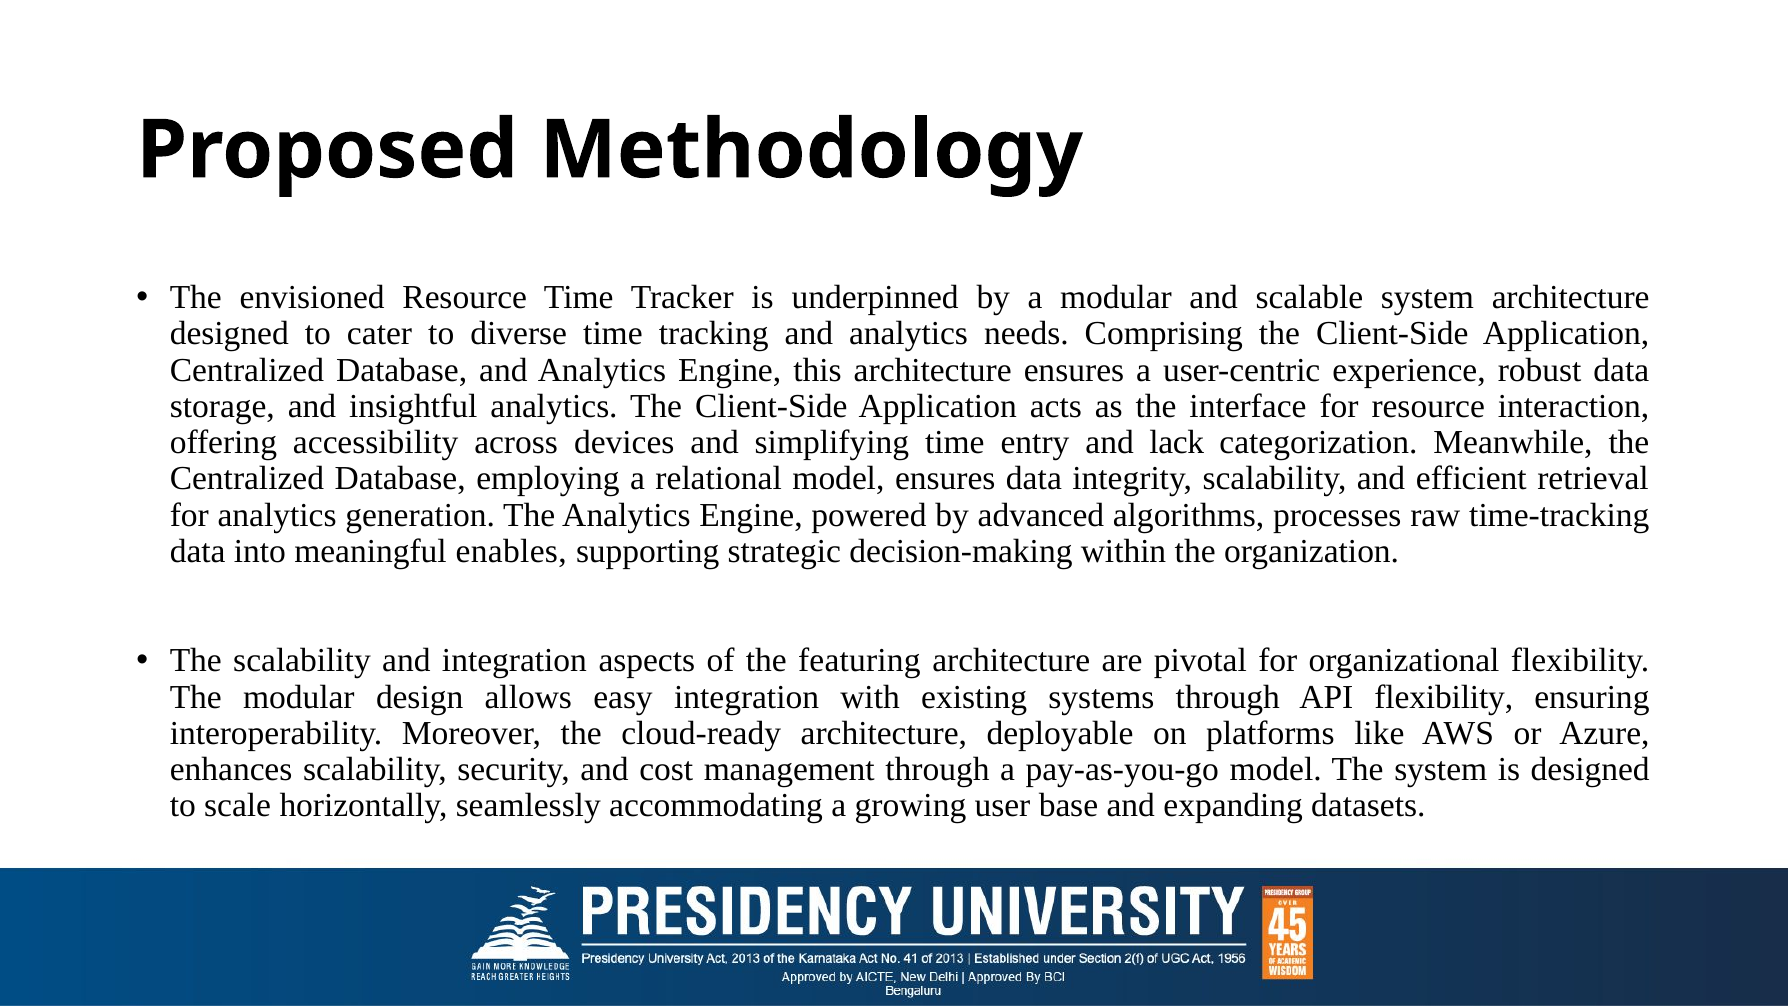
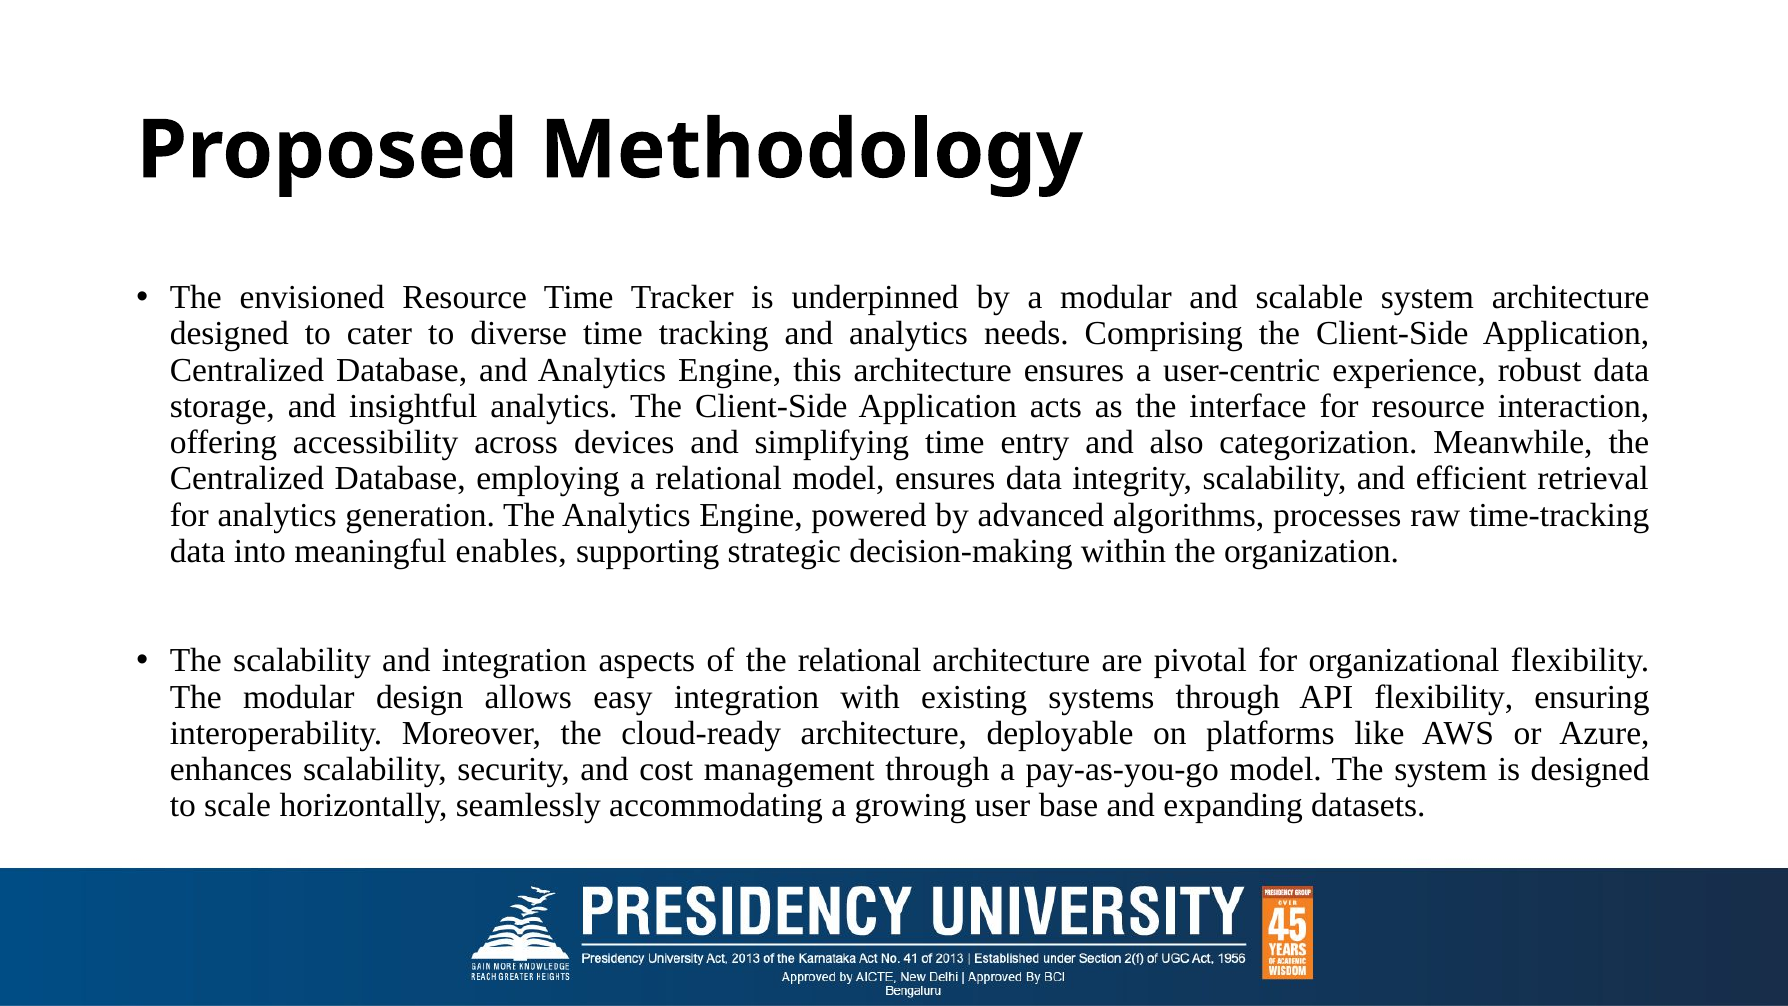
lack: lack -> also (1177, 442)
the featuring: featuring -> relational (860, 661)
